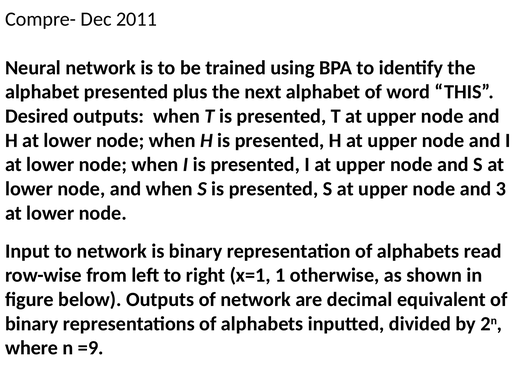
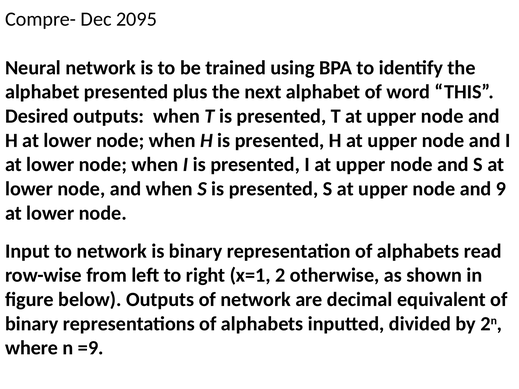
2011: 2011 -> 2095 (137, 19)
3: 3 -> 9 (501, 189)
1: 1 -> 2 (280, 275)
